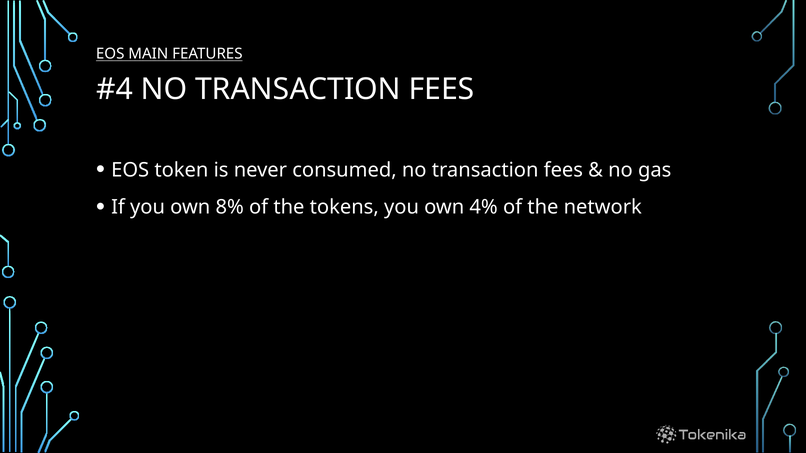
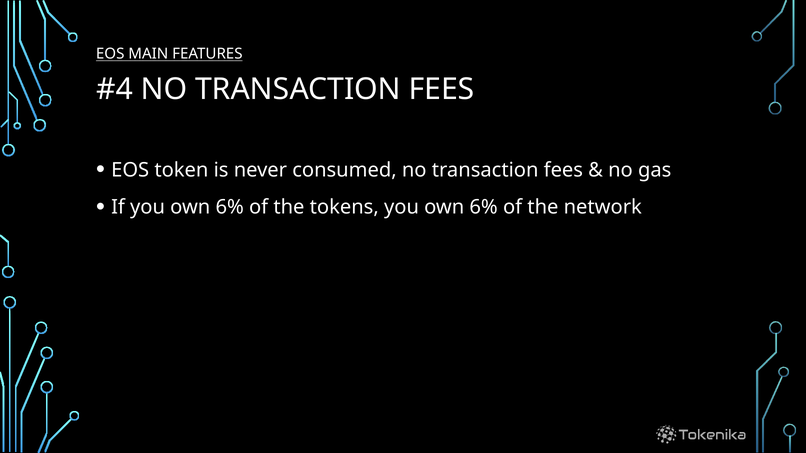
If you own 8%: 8% -> 6% (230, 207)
tokens you own 4%: 4% -> 6% (484, 207)
